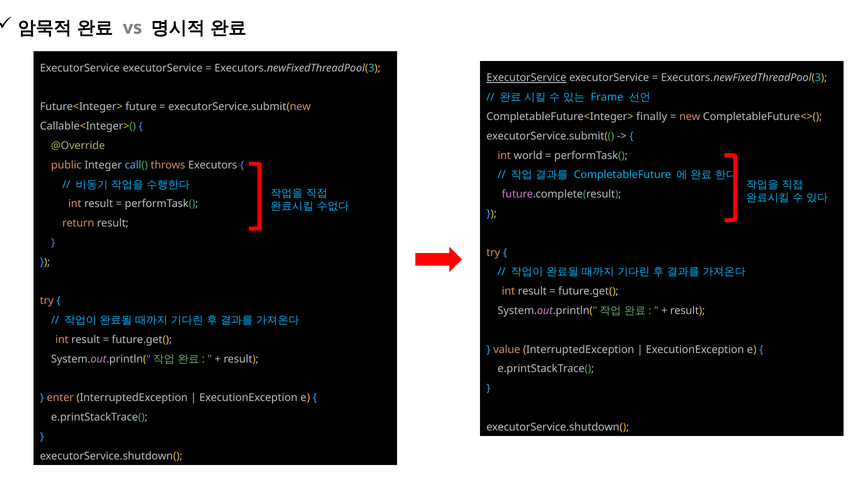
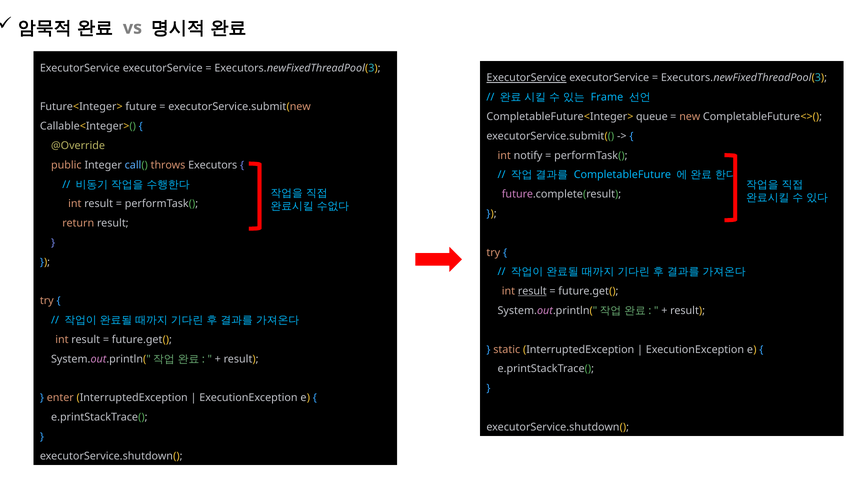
finally: finally -> queue (652, 117)
world: world -> notify (528, 155)
result underline: none -> present (532, 291)
value: value -> static (507, 349)
